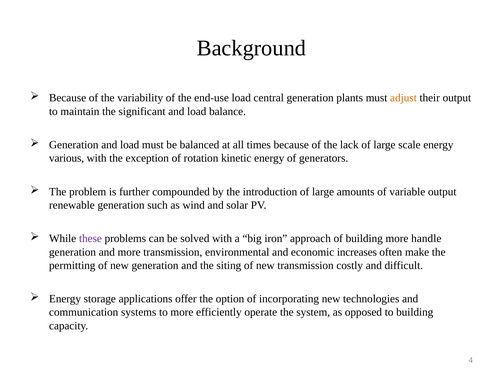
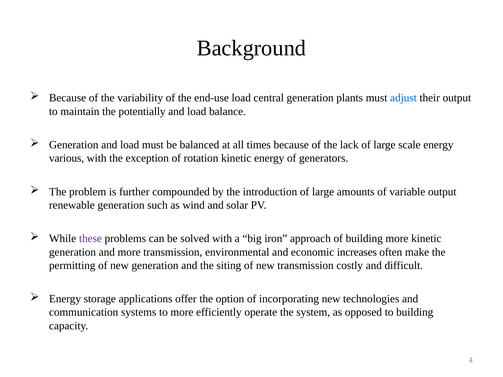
adjust colour: orange -> blue (403, 98)
significant: significant -> potentially (142, 111)
more handle: handle -> kinetic (426, 239)
